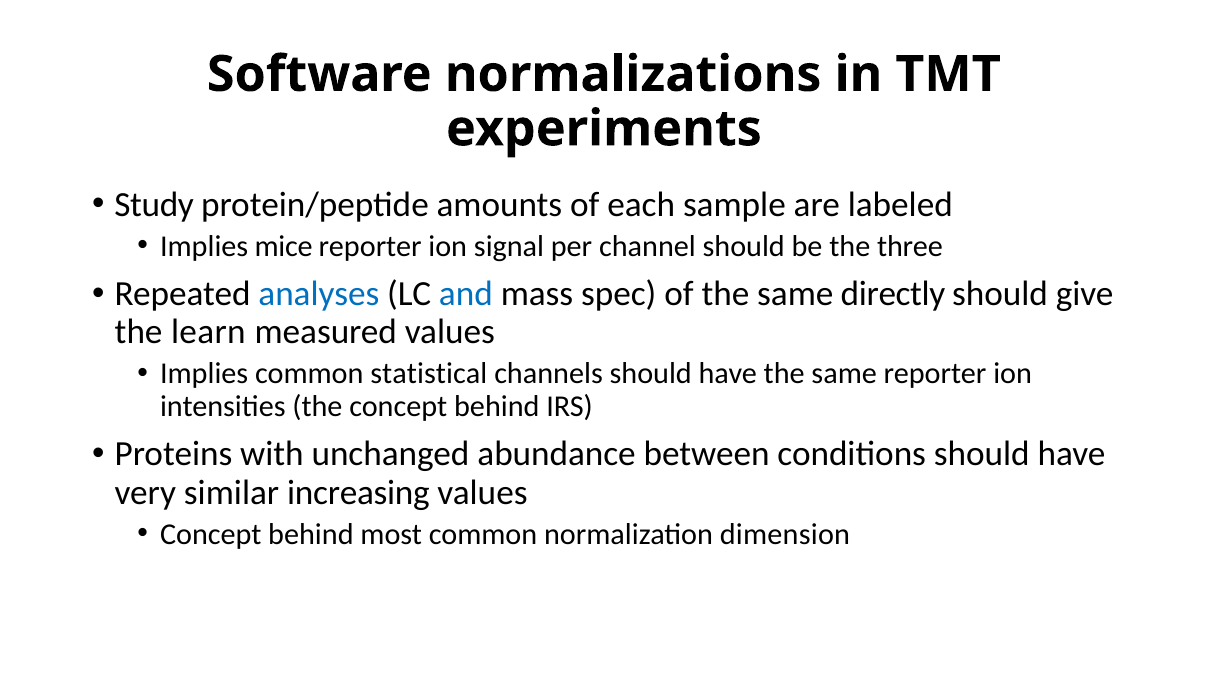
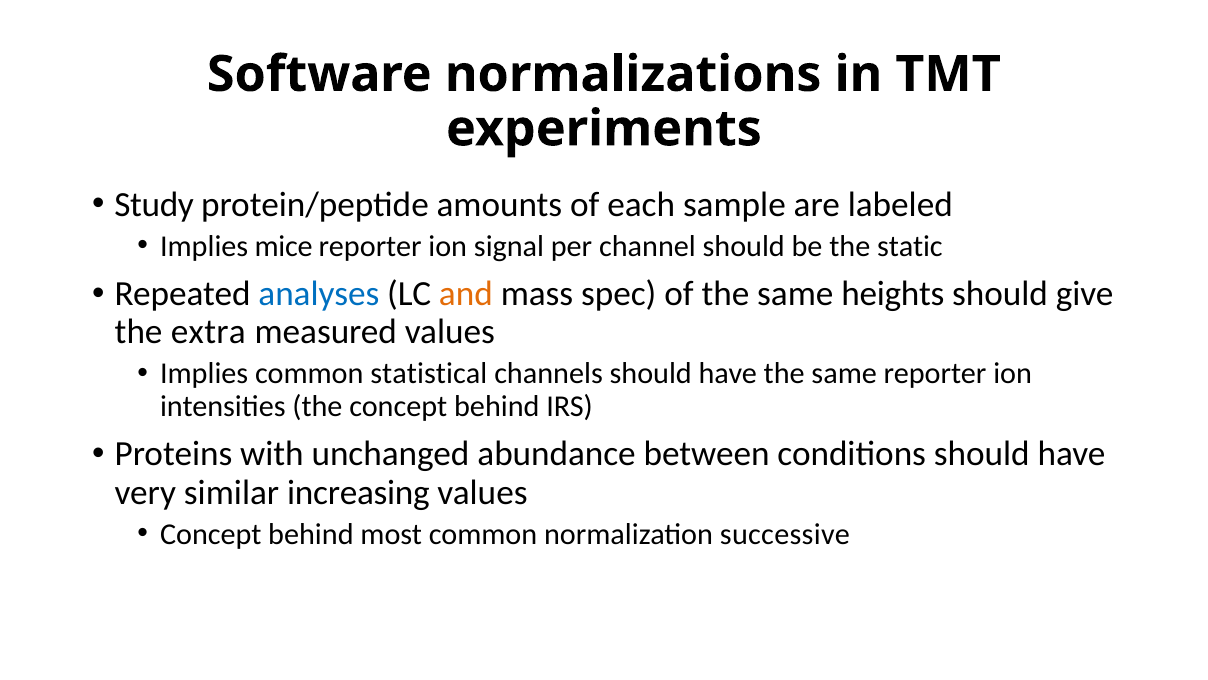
three: three -> static (910, 246)
and colour: blue -> orange (466, 294)
directly: directly -> heights (893, 294)
learn: learn -> extra (208, 332)
dimension: dimension -> successive (785, 534)
